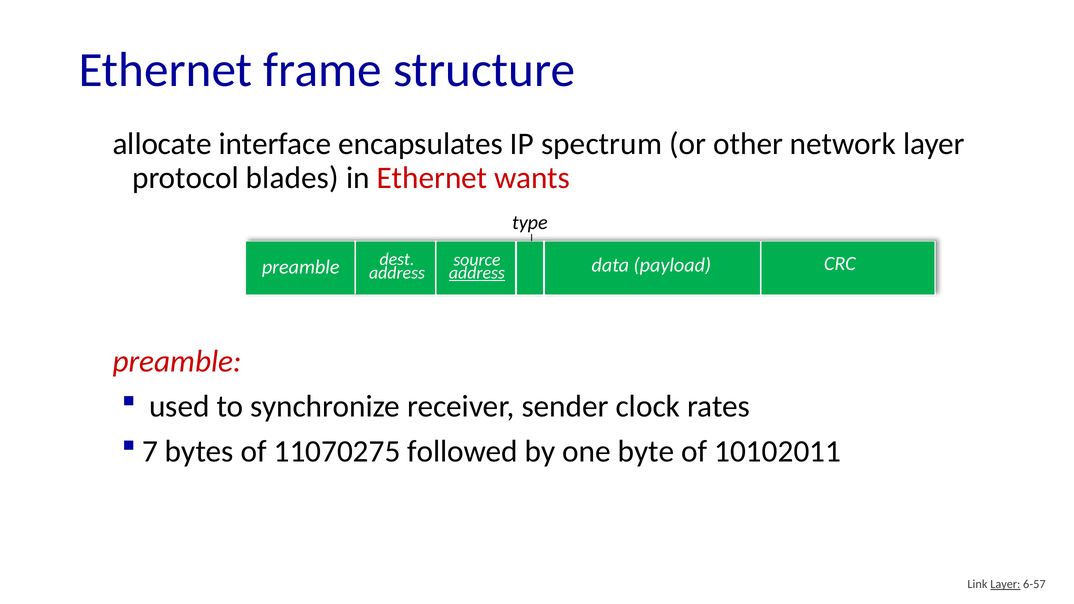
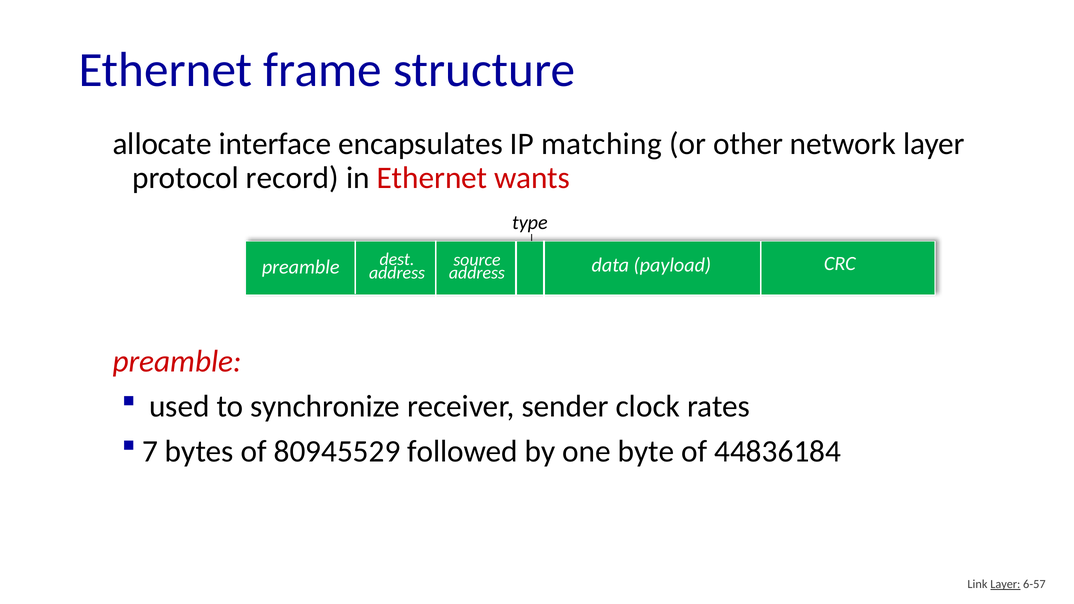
spectrum: spectrum -> matching (601, 144)
blades: blades -> record (292, 178)
address underline: present -> none (477, 273)
11070275: 11070275 -> 80945529 (337, 451)
10102011: 10102011 -> 44836184 (778, 451)
